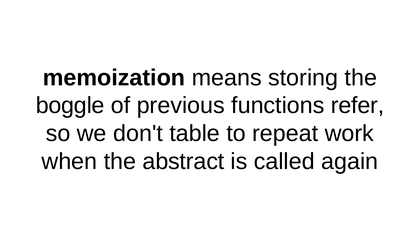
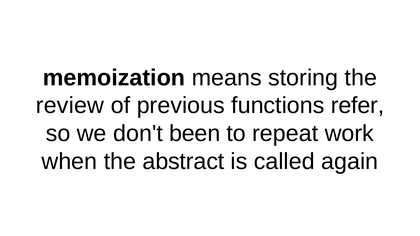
boggle: boggle -> review (70, 106)
table: table -> been (195, 134)
